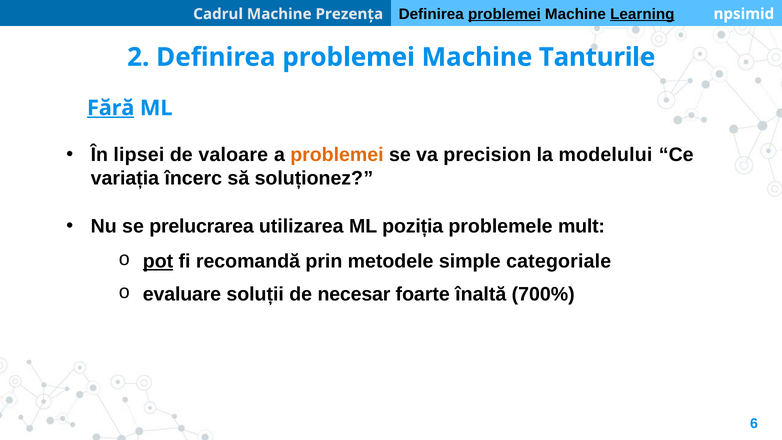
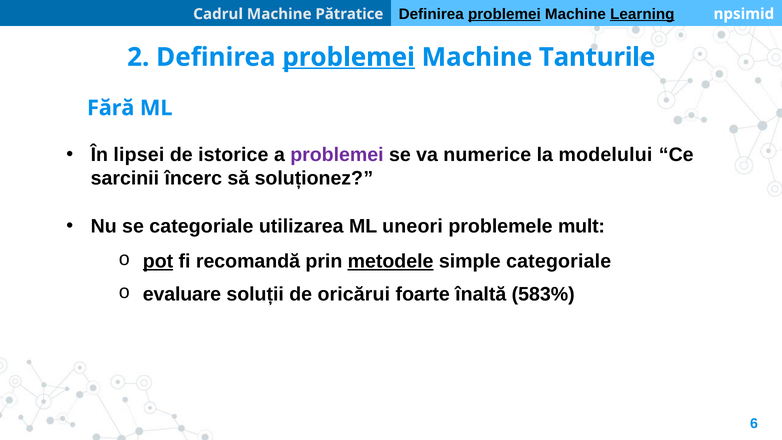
Prezența: Prezența -> Pătratice (349, 14)
problemei underline: none -> present (349, 57)
Fără underline: present -> none (111, 108)
valoare: valoare -> istorice (233, 155)
problemei colour: orange -> purple (337, 155)
precision: precision -> numerice (487, 155)
variația: variația -> sarcinii (125, 178)
se prelucrarea: prelucrarea -> categoriale (201, 226)
poziția: poziția -> uneori (413, 226)
metodele underline: none -> present (391, 261)
necesar: necesar -> oricărui (354, 294)
700%: 700% -> 583% (543, 294)
